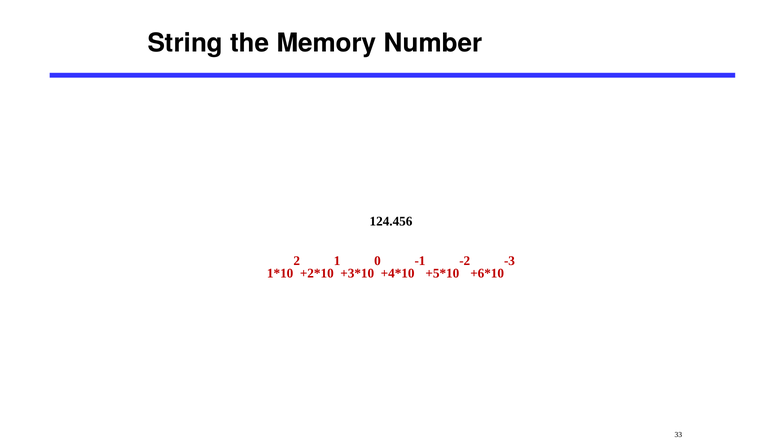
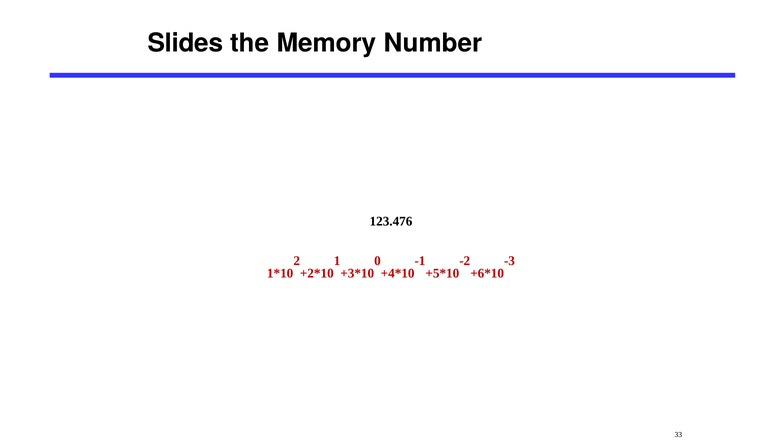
String: String -> Slides (185, 43)
124.456: 124.456 -> 123.476 (391, 221)
